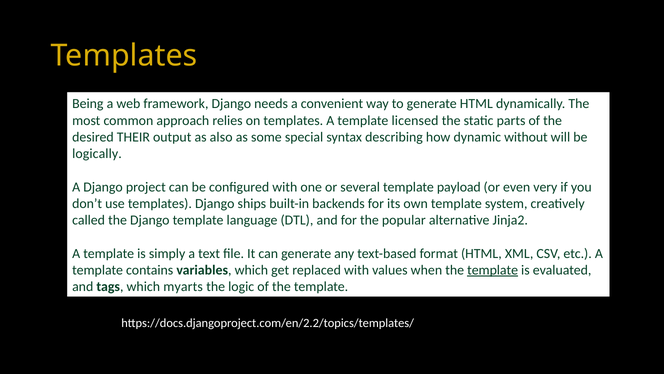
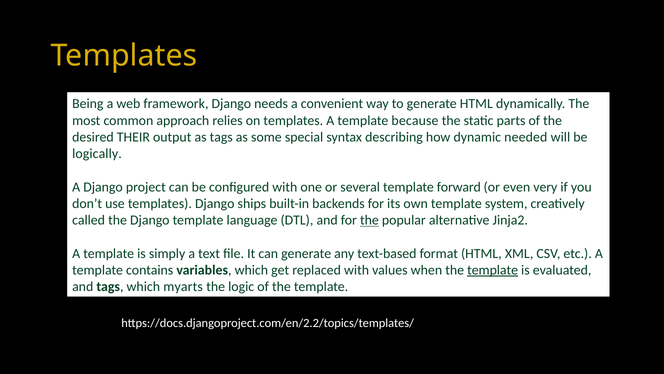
licensed: licensed -> because (415, 120)
as also: also -> tags (221, 137)
without: without -> needed (526, 137)
payload: payload -> forward (459, 187)
the underline: none -> present (369, 220)
